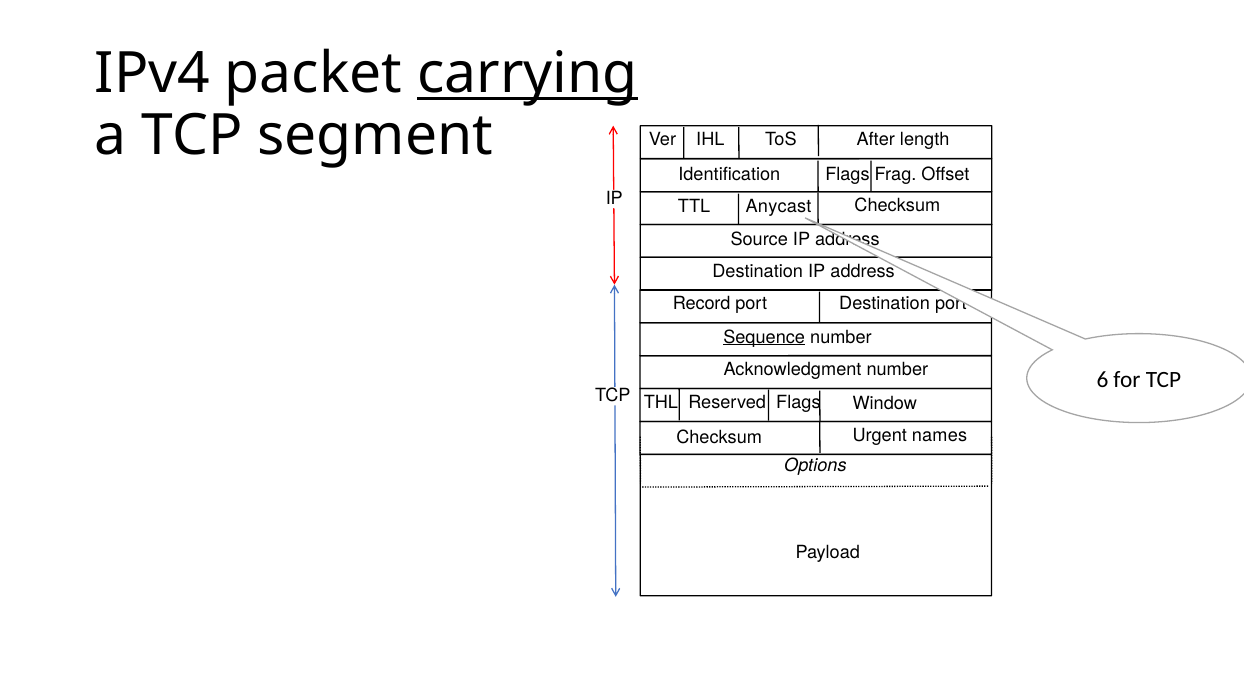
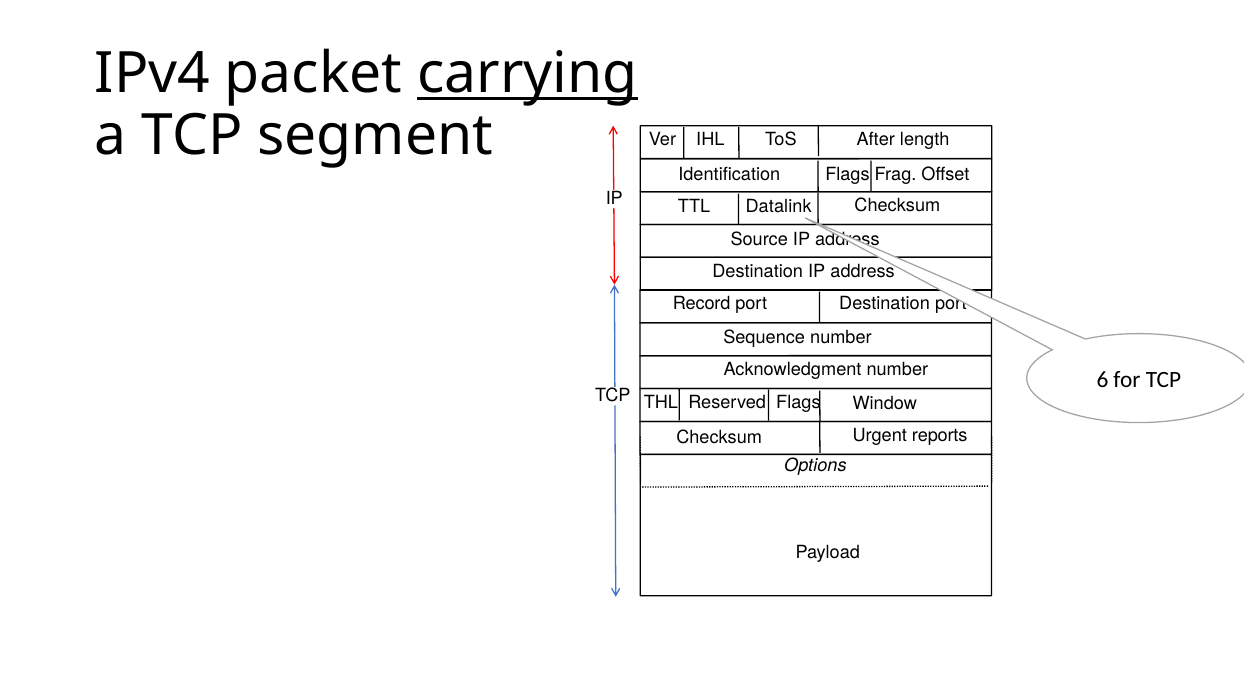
Anycast: Anycast -> Datalink (779, 206)
Sequence underline: present -> none (764, 337)
names: names -> reports (940, 435)
